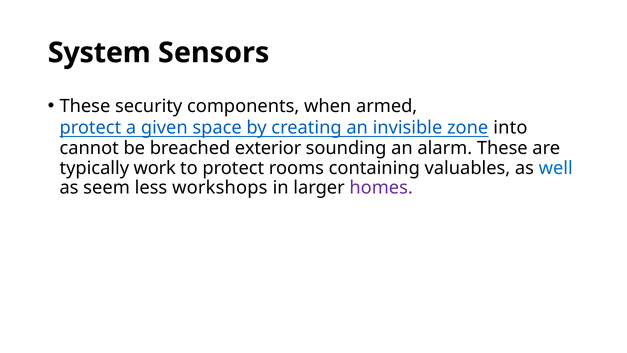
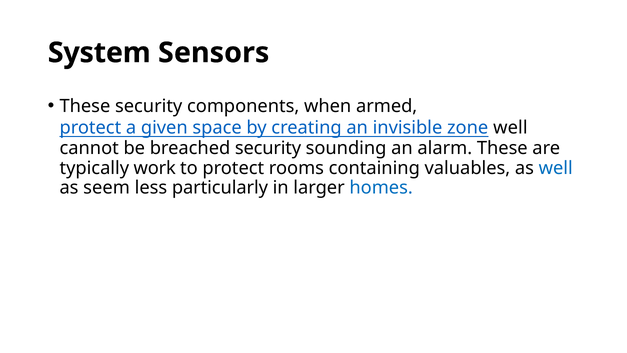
zone into: into -> well (510, 128)
breached exterior: exterior -> security (268, 148)
workshops: workshops -> particularly (220, 188)
homes colour: purple -> blue (381, 188)
